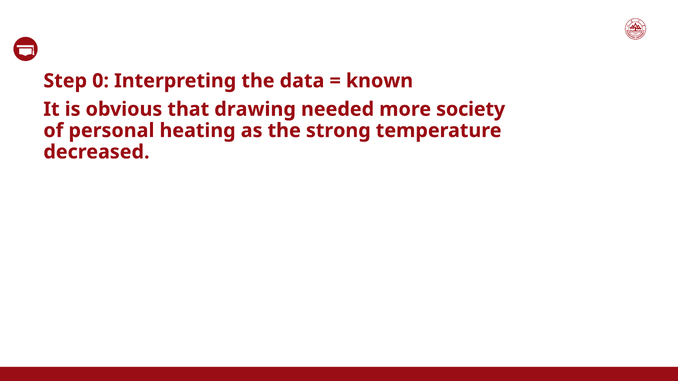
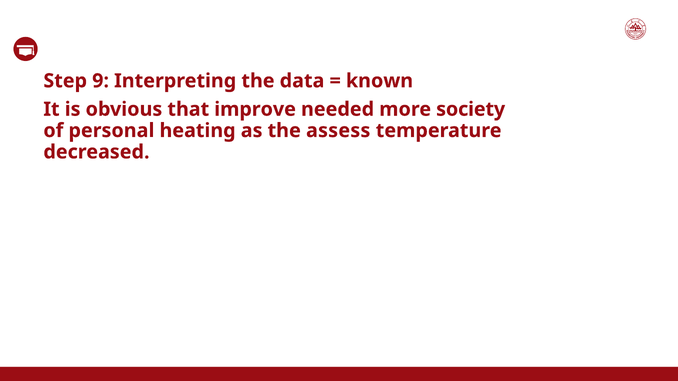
0: 0 -> 9 (101, 81)
drawing: drawing -> improve (255, 109)
strong: strong -> assess (338, 131)
